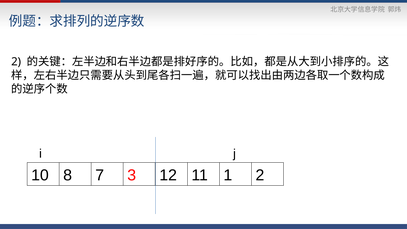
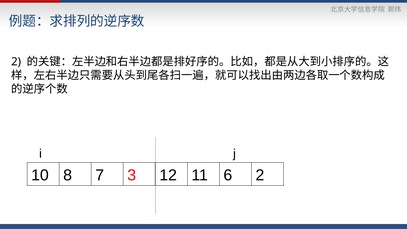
1: 1 -> 6 (228, 175)
